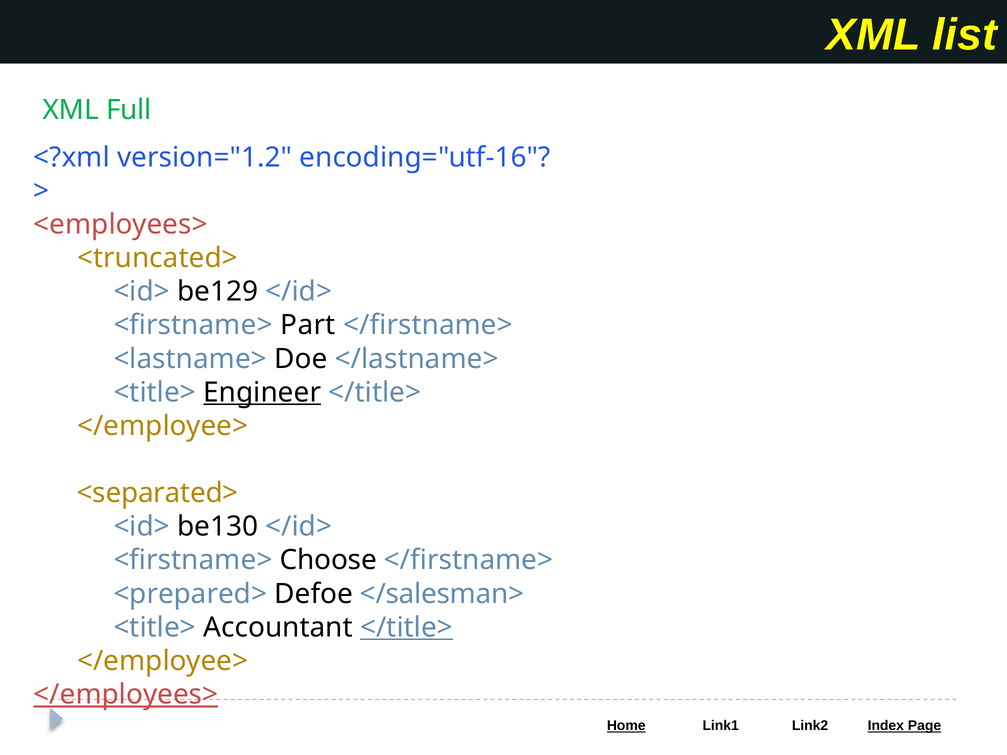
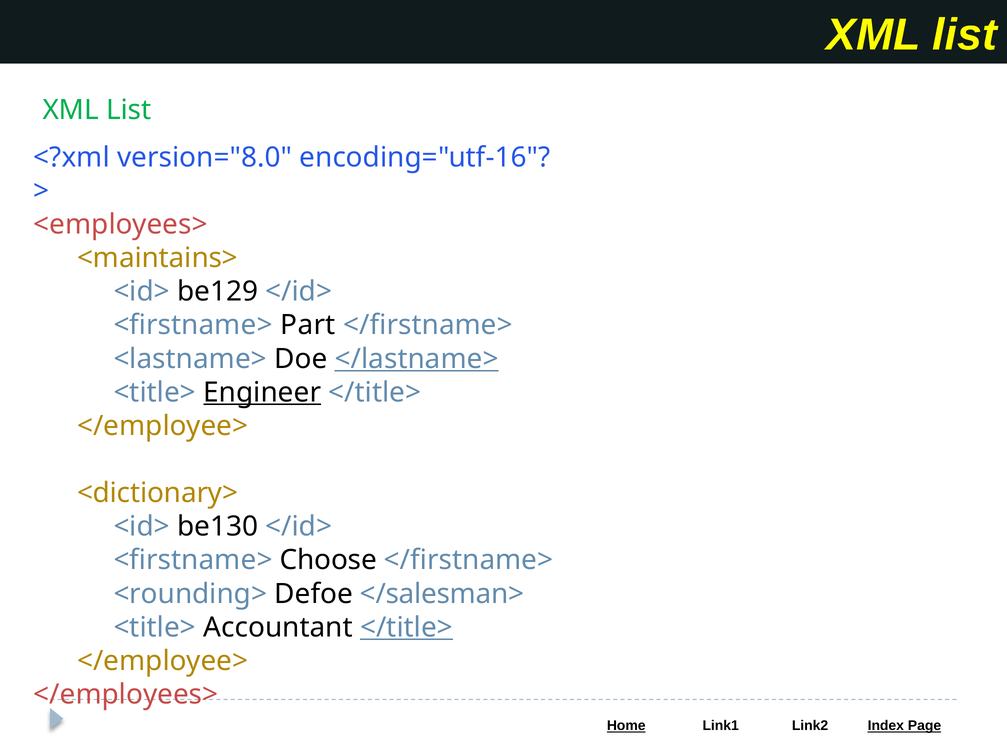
Full: Full -> List (129, 110)
version="1.2: version="1.2 -> version="8.0 (205, 157)
<truncated>: <truncated> -> <maintains> (158, 258)
</lastname> underline: none -> present (417, 359)
<separated>: <separated> -> <dictionary> (158, 493)
<prepared>: <prepared> -> <rounding> (190, 594)
</employees> underline: present -> none (126, 695)
